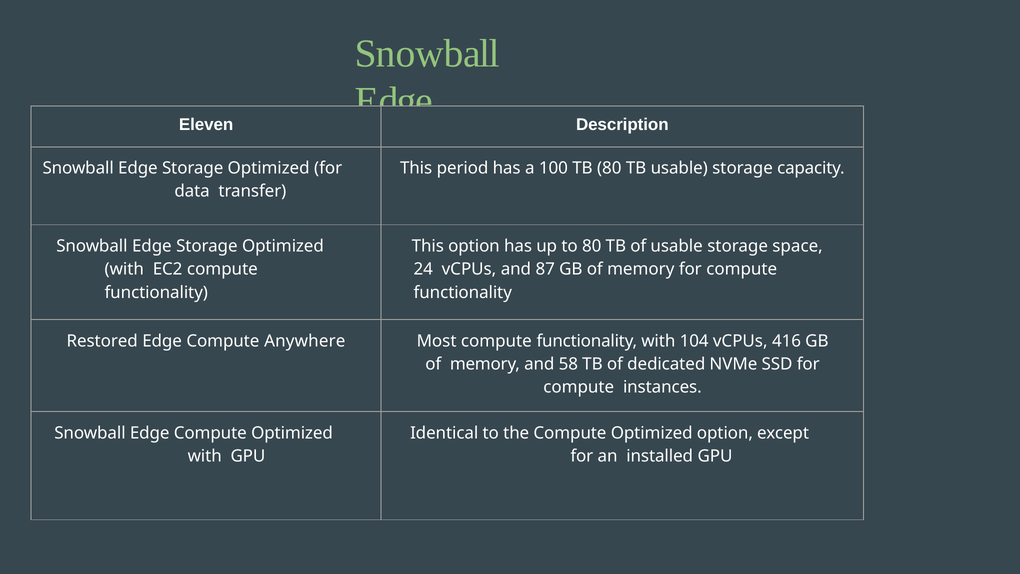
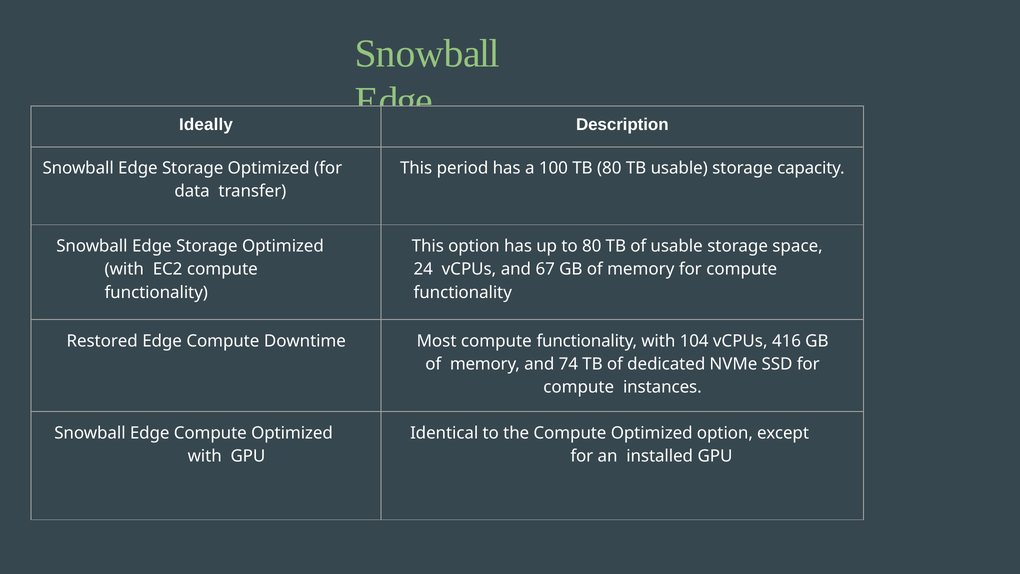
Eleven: Eleven -> Ideally (206, 125)
87: 87 -> 67 (545, 269)
Anywhere: Anywhere -> Downtime (305, 341)
58: 58 -> 74 (568, 364)
